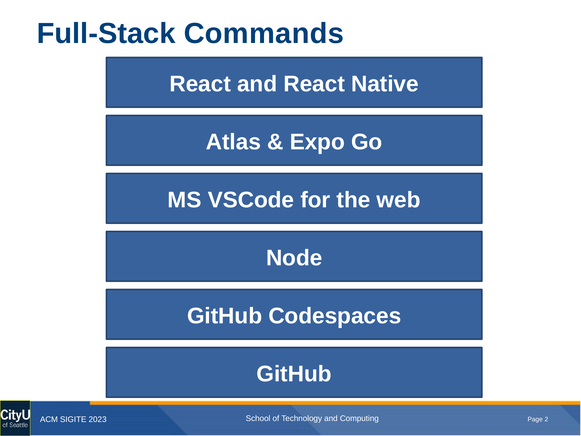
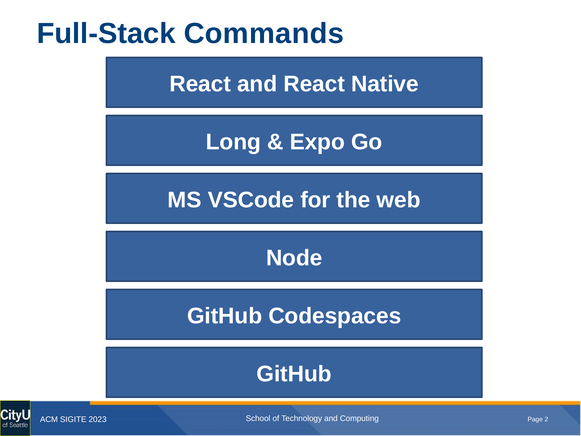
Atlas: Atlas -> Long (233, 142)
